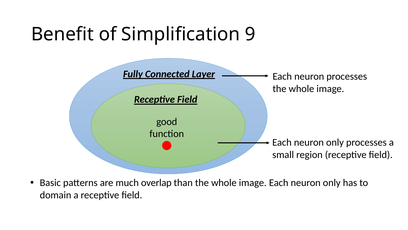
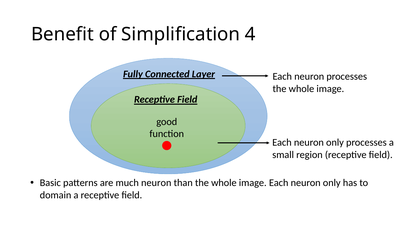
9: 9 -> 4 (250, 34)
much overlap: overlap -> neuron (156, 183)
